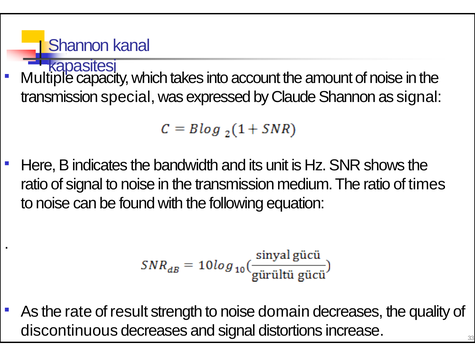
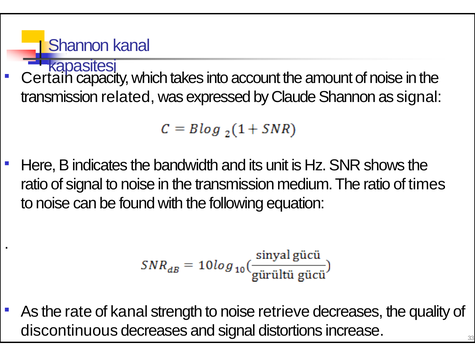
Multiple: Multiple -> Certain (47, 78)
special: special -> related (128, 97)
of result: result -> kanal (129, 312)
domain: domain -> retrieve (284, 312)
